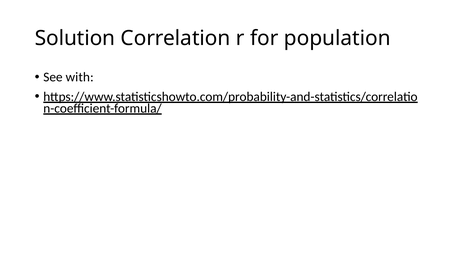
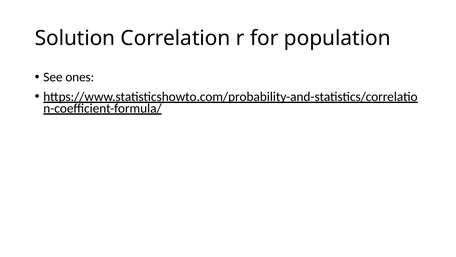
with: with -> ones (80, 77)
